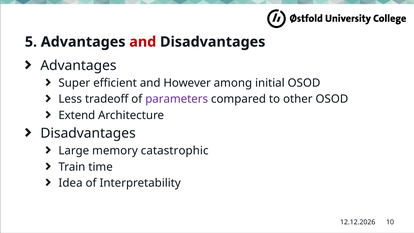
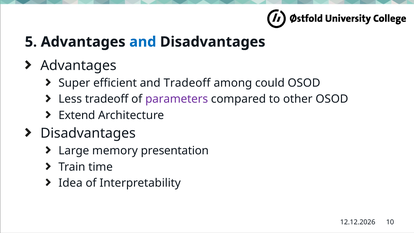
and colour: red -> blue (143, 42)
and However: However -> Tradeoff (187, 83)
initial: initial -> could (270, 83)
catastrophic: catastrophic -> presentation (175, 151)
